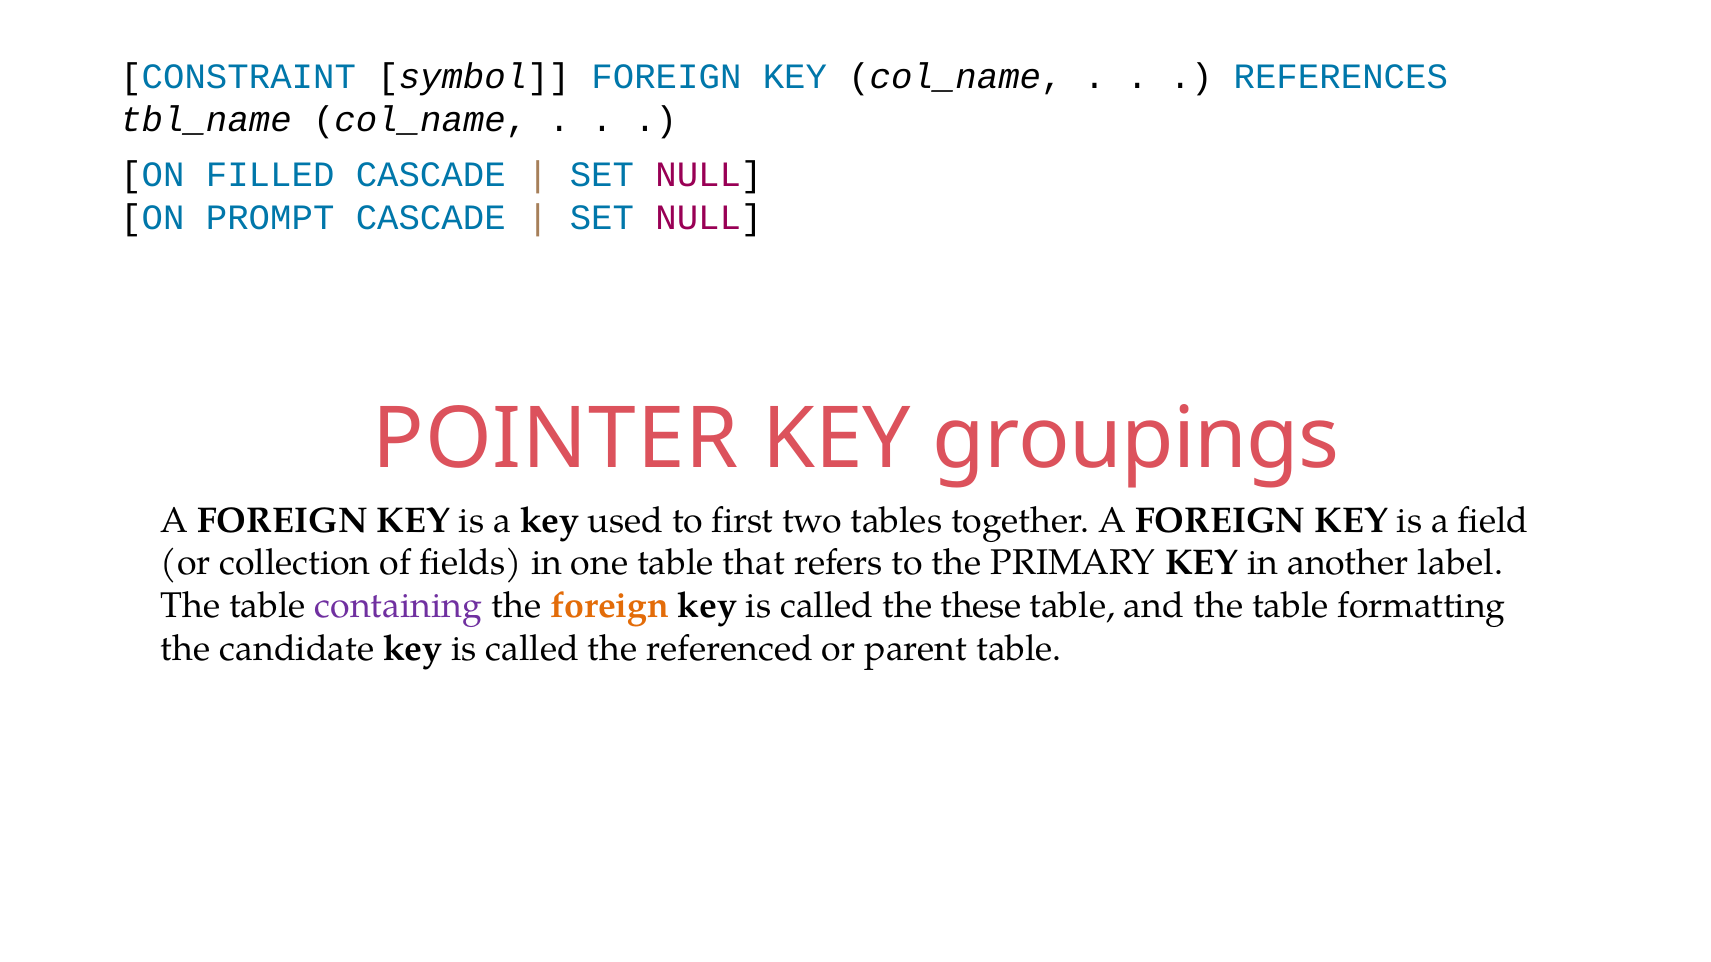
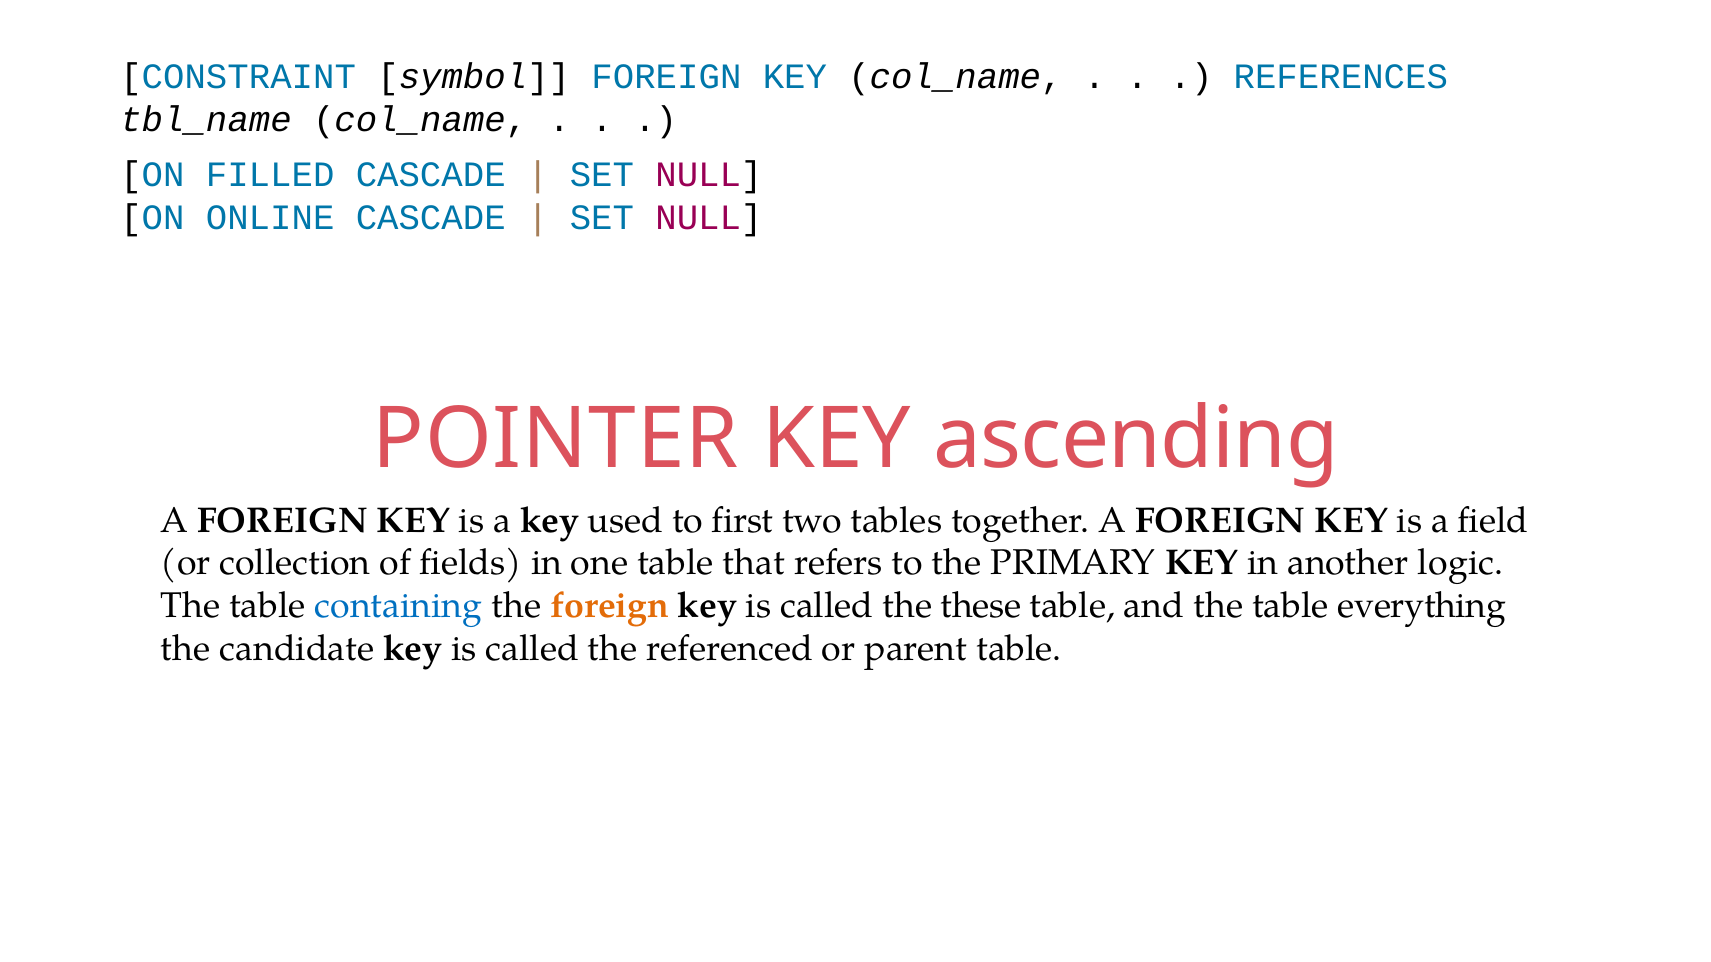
PROMPT: PROMPT -> ONLINE (270, 218)
groupings: groupings -> ascending (1136, 440)
label: label -> logic (1461, 563)
containing colour: purple -> blue (399, 606)
formatting: formatting -> everything (1422, 606)
